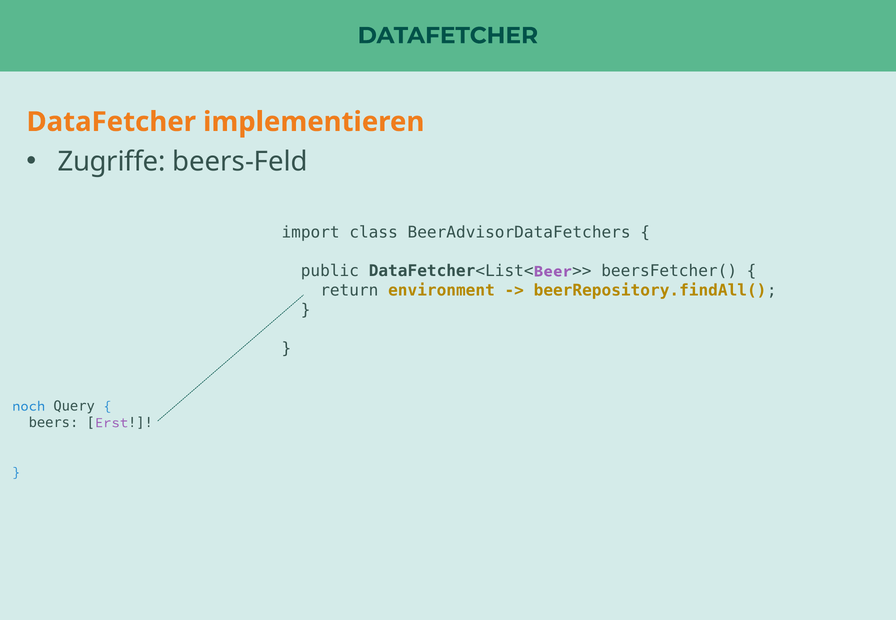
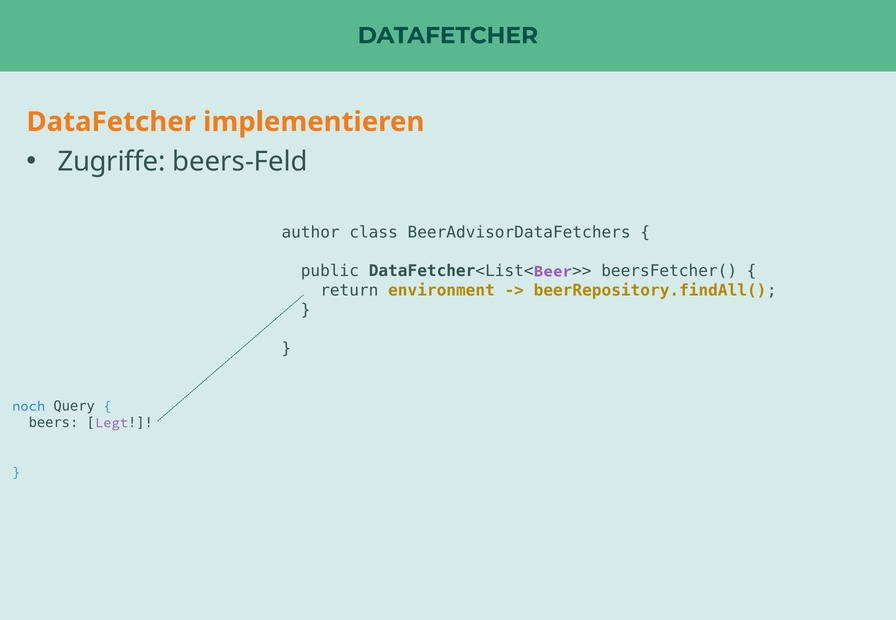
import: import -> author (311, 233)
Erst: Erst -> Legt (111, 423)
